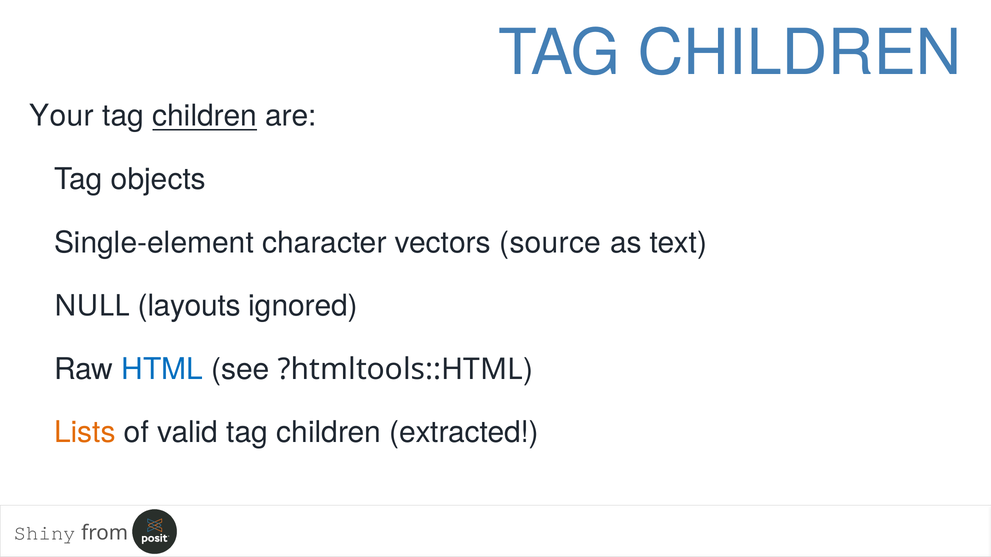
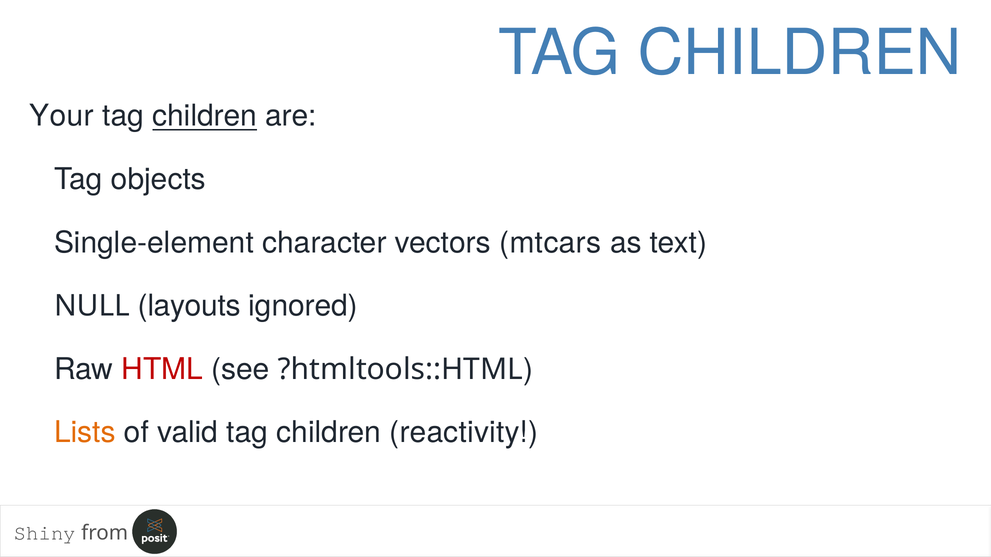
source: source -> mtcars (550, 243)
HTML colour: blue -> red (162, 370)
extracted: extracted -> reactivity (464, 433)
